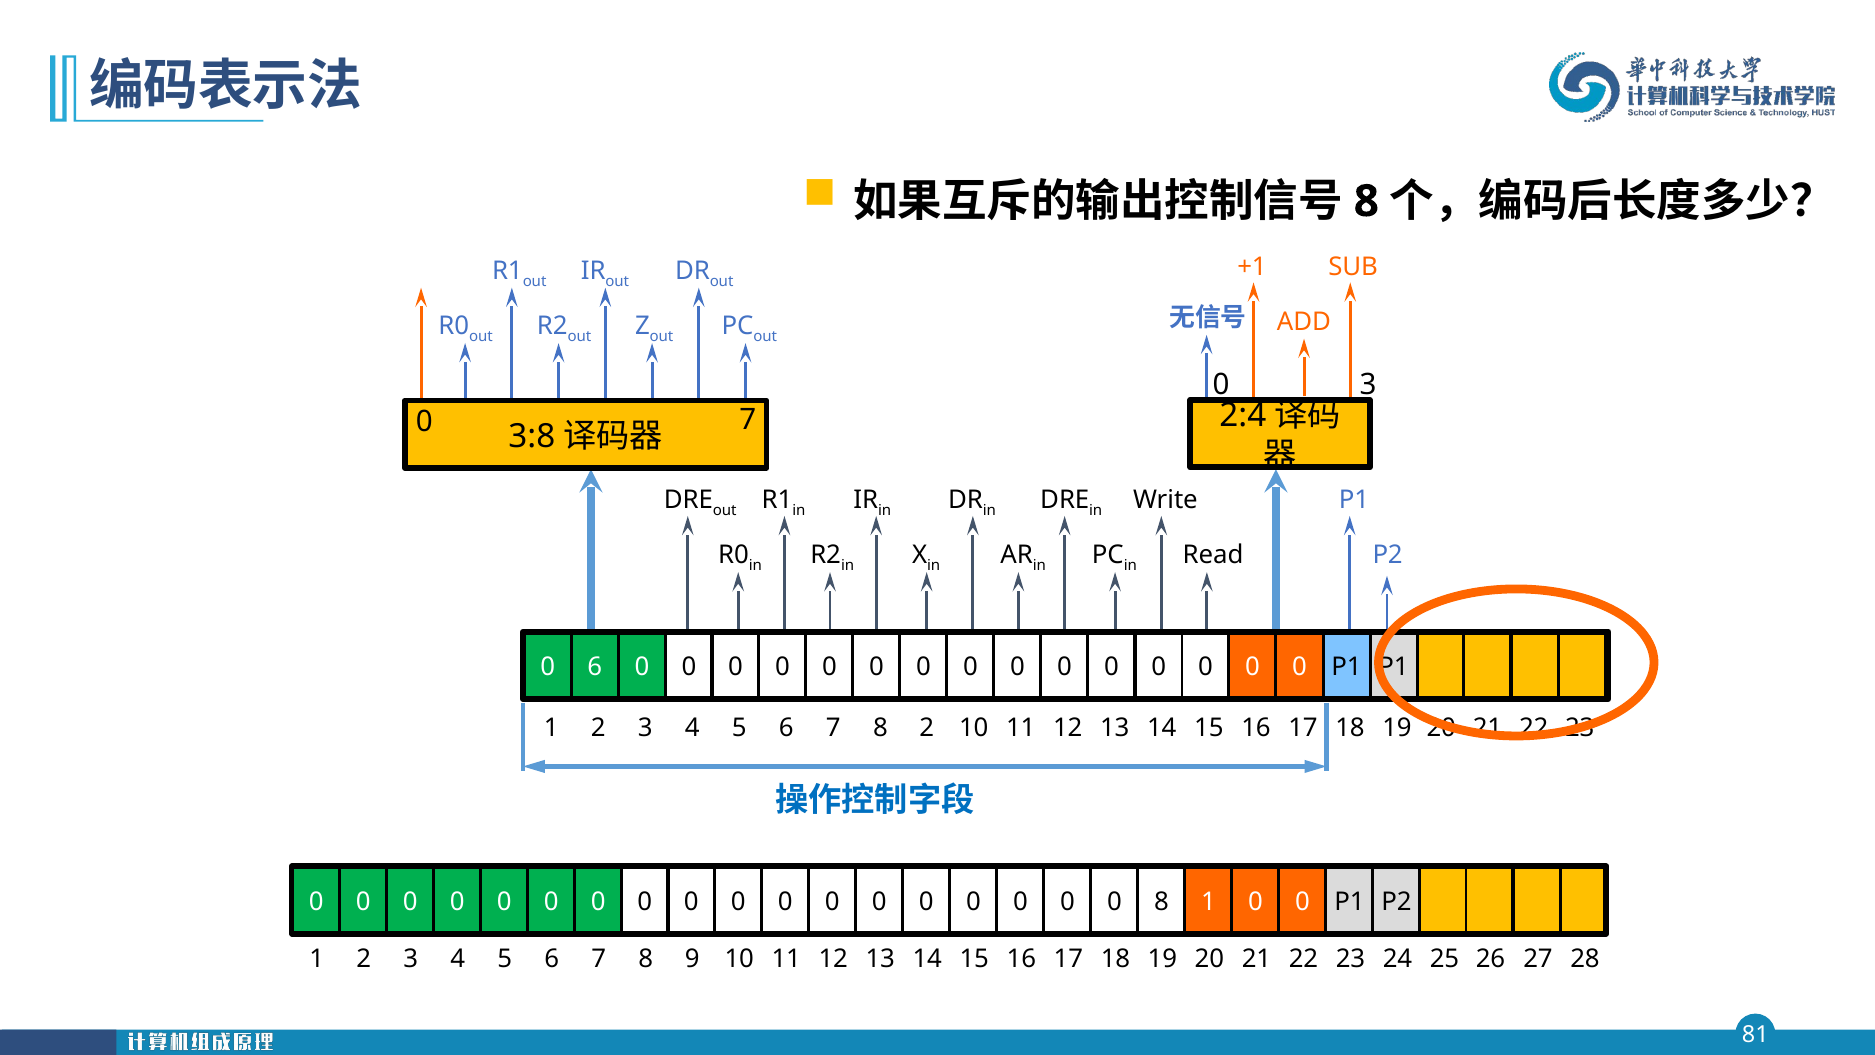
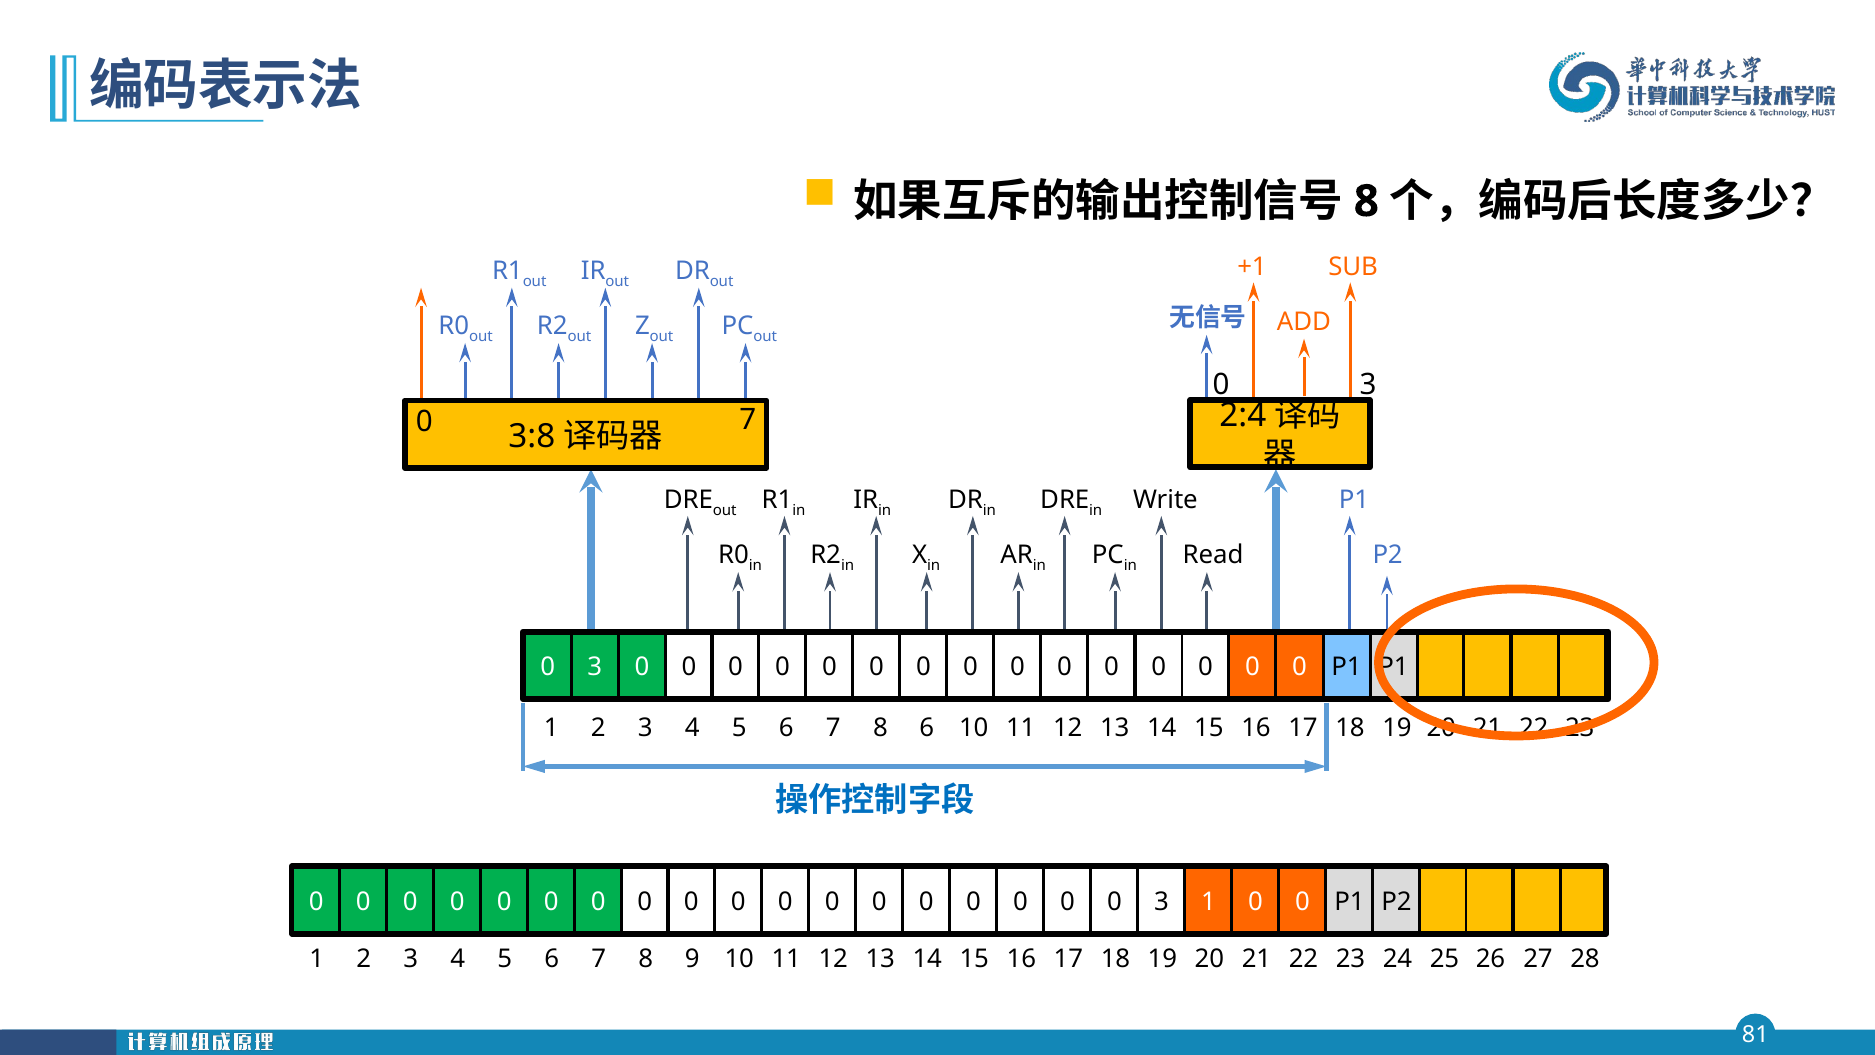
6: 6 -> 3 (595, 667)
8 2: 2 -> 6 (927, 728)
0 0 8: 8 -> 3 (1161, 902)
